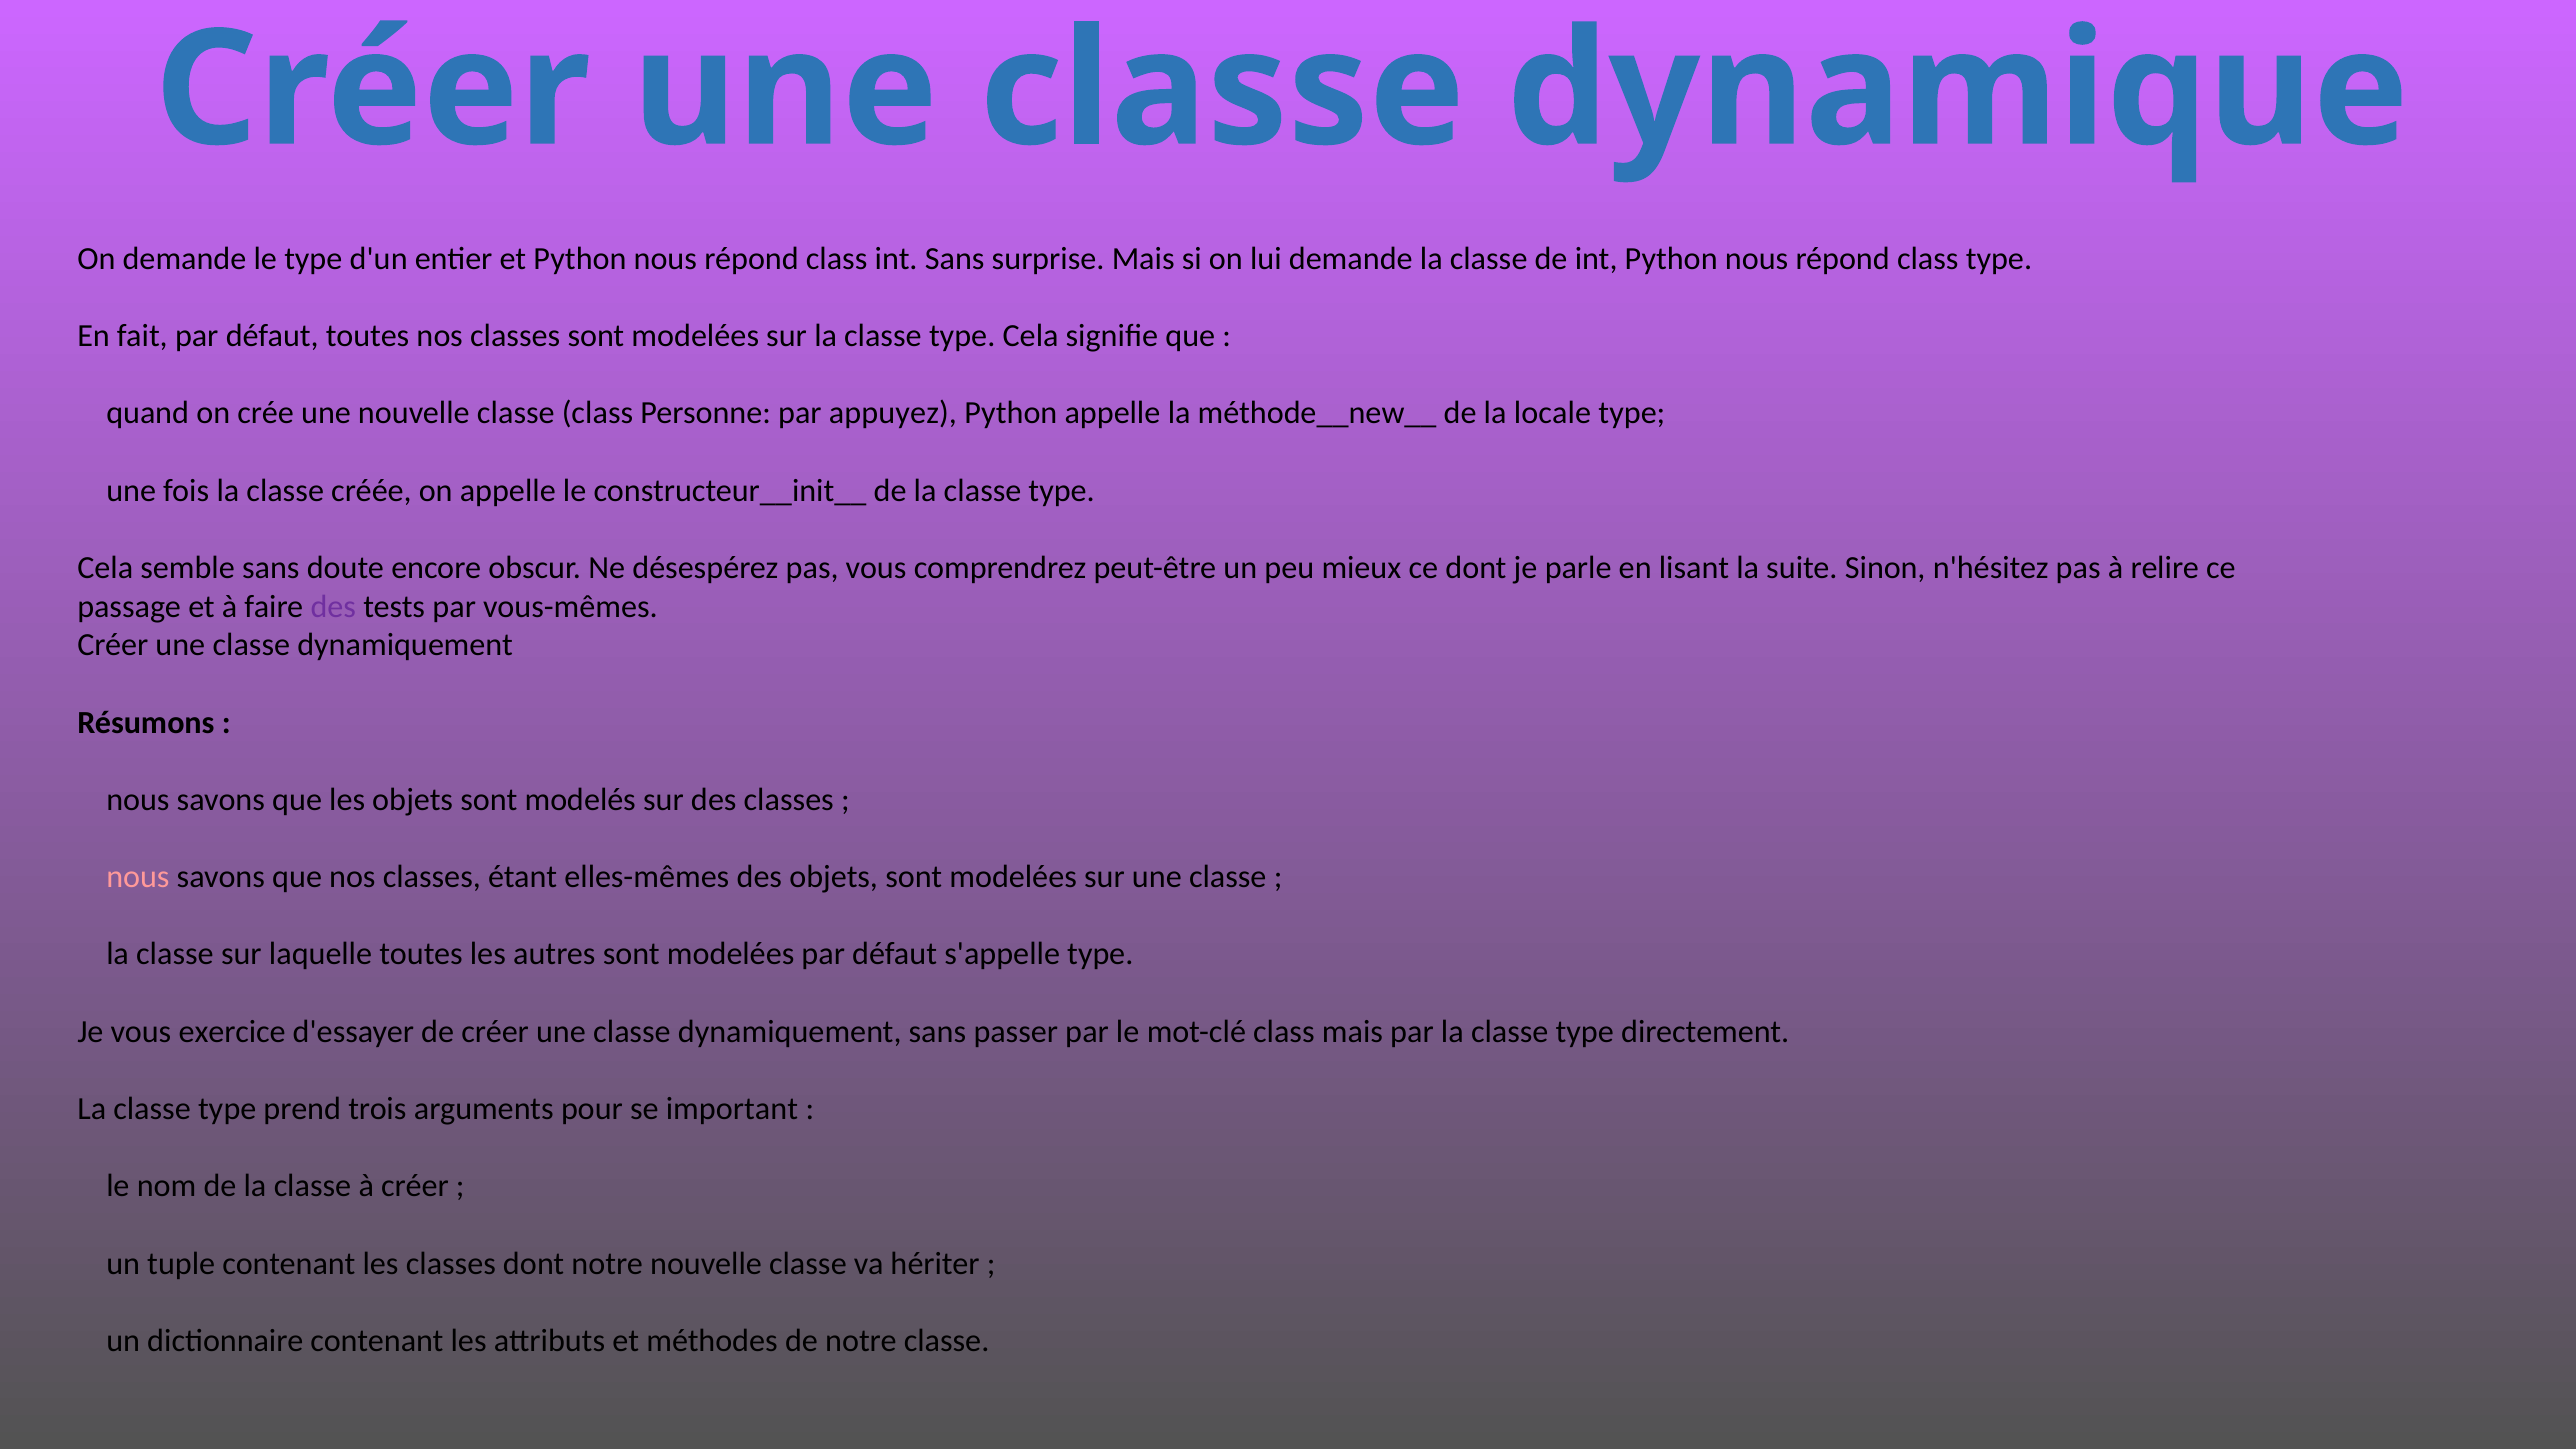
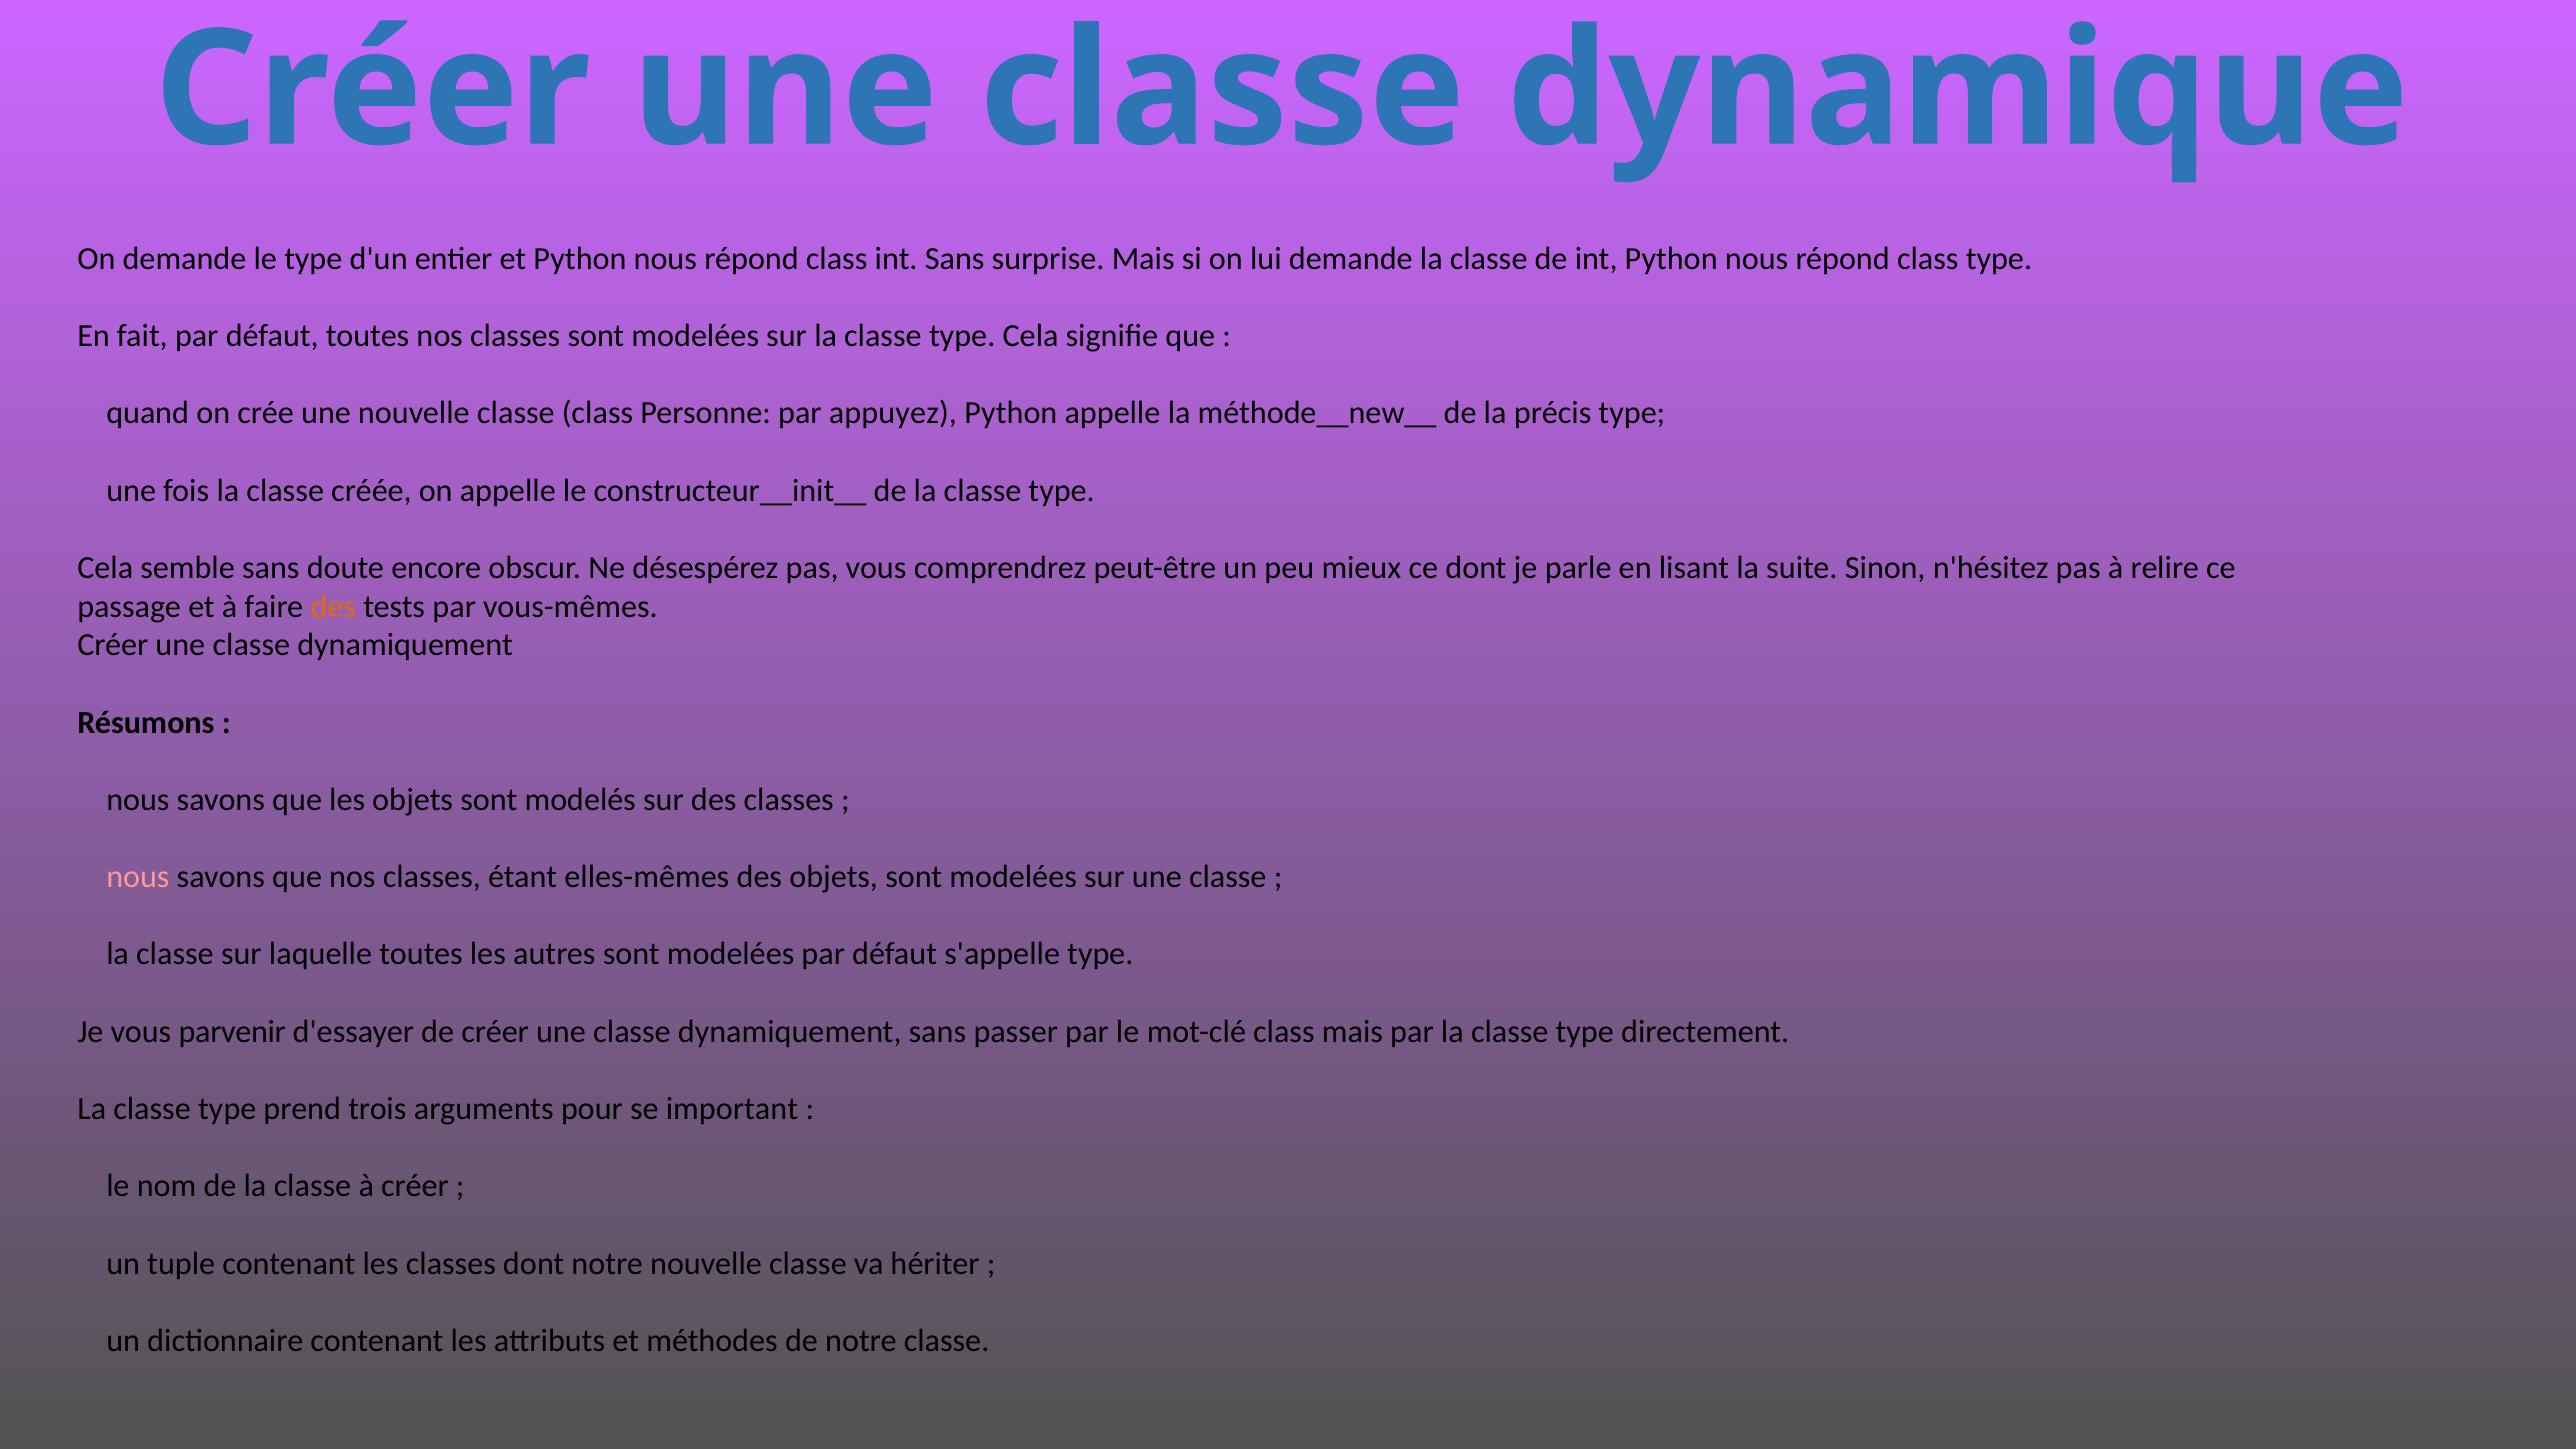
locale: locale -> précis (1553, 413)
des colour: purple -> orange (333, 607)
exercice: exercice -> parvenir (232, 1032)
